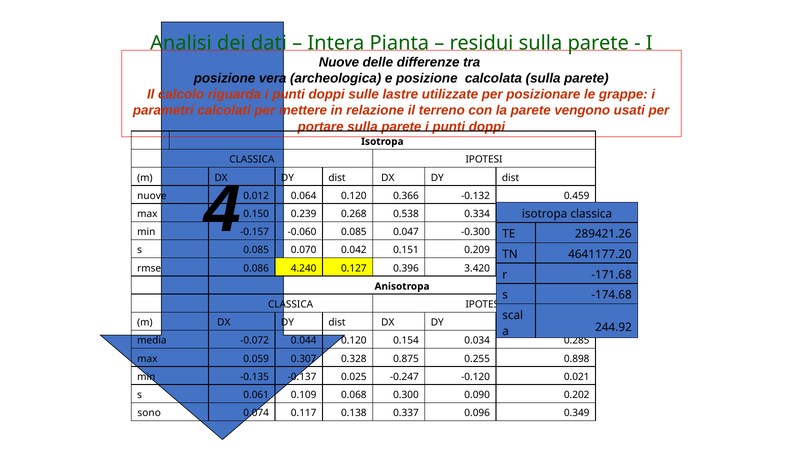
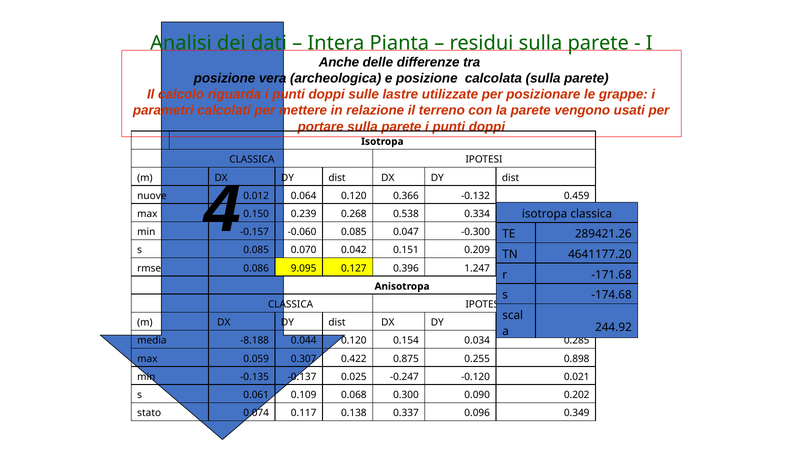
Nuove: Nuove -> Anche (339, 62)
4.240: 4.240 -> 9.095 (304, 268)
3.420: 3.420 -> 1.247 (477, 268)
-0.072: -0.072 -> -8.188 (255, 340)
0.328: 0.328 -> 0.422 (354, 359)
sono: sono -> stato (149, 413)
